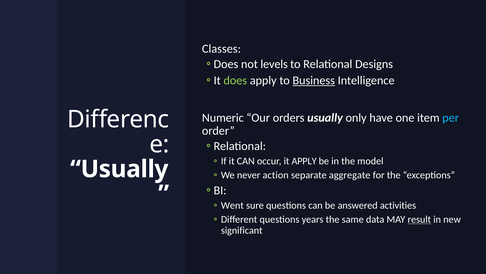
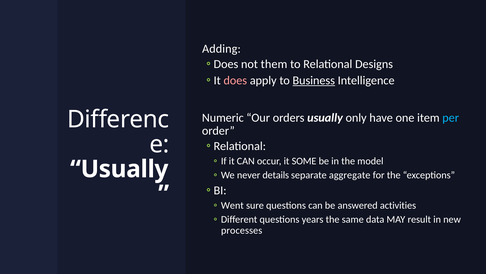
Classes: Classes -> Adding (221, 49)
levels: levels -> them (274, 64)
does colour: light green -> pink (235, 80)
it APPLY: APPLY -> SOME (304, 161)
action: action -> details (276, 175)
result underline: present -> none (419, 219)
significant: significant -> processes (242, 230)
